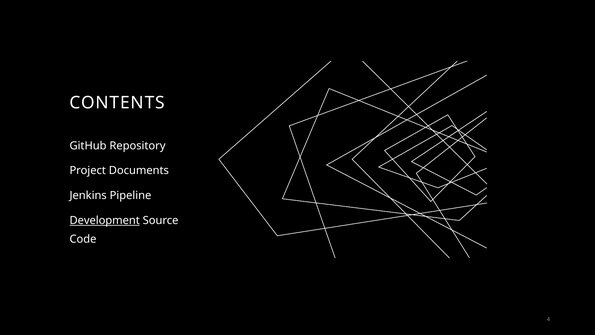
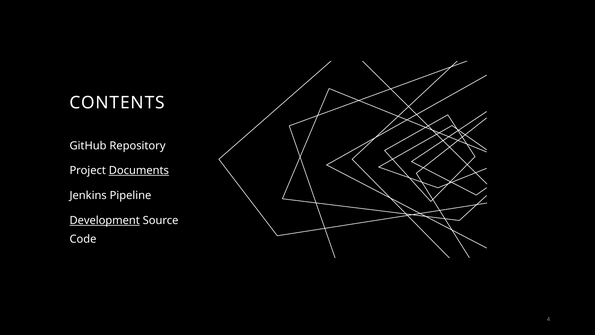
Documents underline: none -> present (139, 170)
